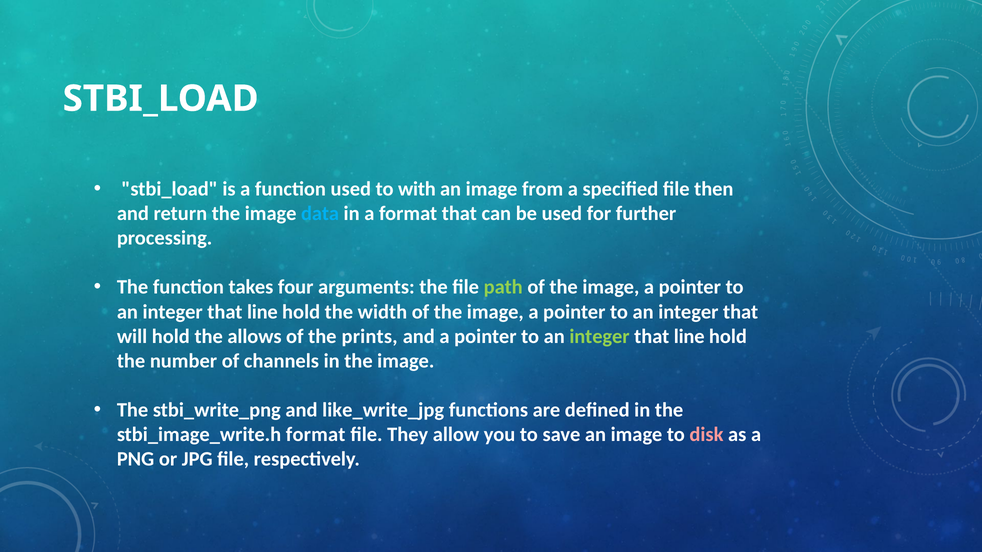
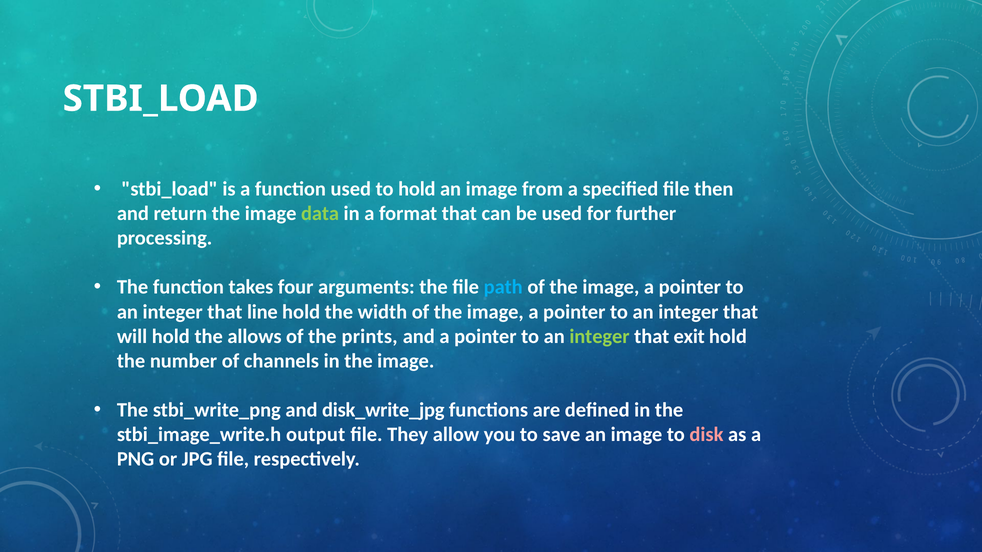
to with: with -> hold (417, 189)
data colour: light blue -> light green (320, 214)
path colour: light green -> light blue (503, 287)
line: line -> exit (689, 337)
like_write_jpg: like_write_jpg -> disk_write_jpg (383, 410)
stbi_image_write.h format: format -> output (316, 435)
